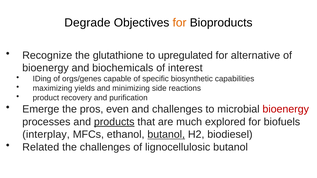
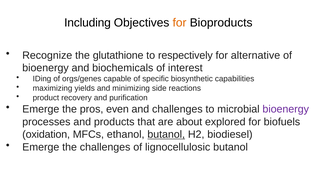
Degrade: Degrade -> Including (88, 23)
upregulated: upregulated -> respectively (185, 55)
bioenergy colour: red -> purple (286, 109)
products underline: present -> none (114, 122)
much: much -> about (189, 122)
interplay: interplay -> oxidation (46, 135)
Related: Related -> Emerge (41, 147)
